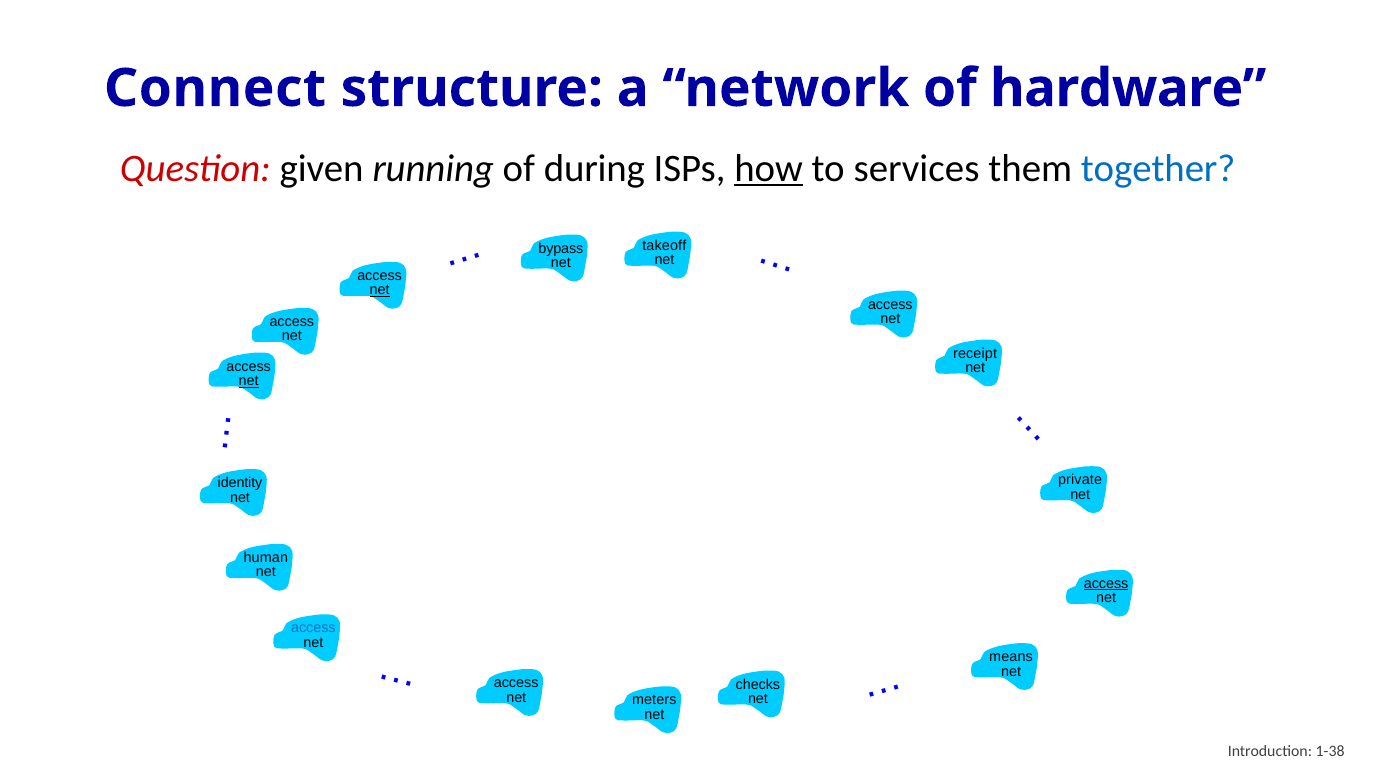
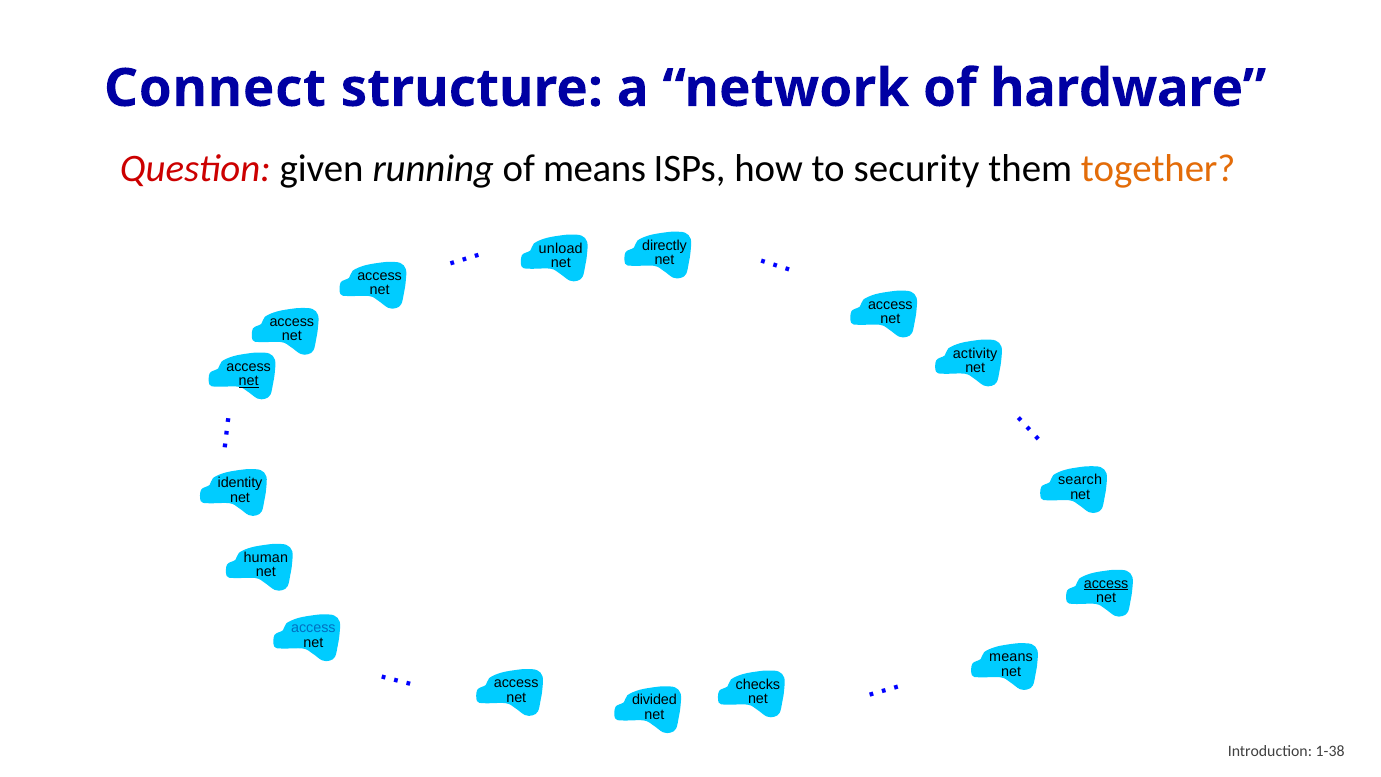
of during: during -> means (595, 168)
how underline: present -> none (769, 168)
services: services -> security (916, 168)
together colour: blue -> orange (1158, 168)
takeoff: takeoff -> directly (664, 245)
bypass: bypass -> unload (561, 248)
net underline: present -> none (380, 290)
receipt: receipt -> activity (975, 353)
private: private -> search (1080, 480)
meters: meters -> divided (654, 700)
